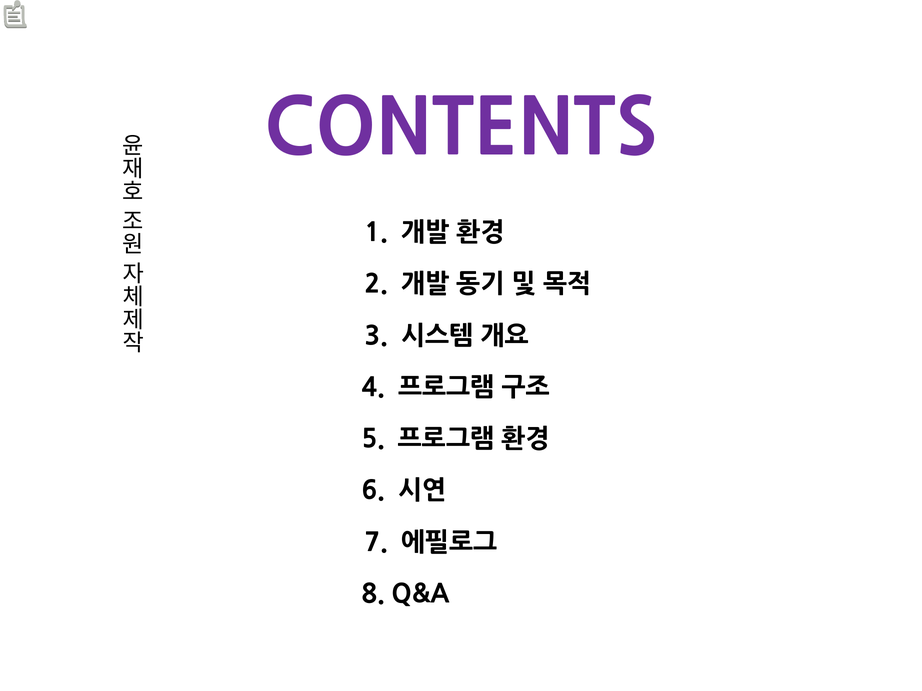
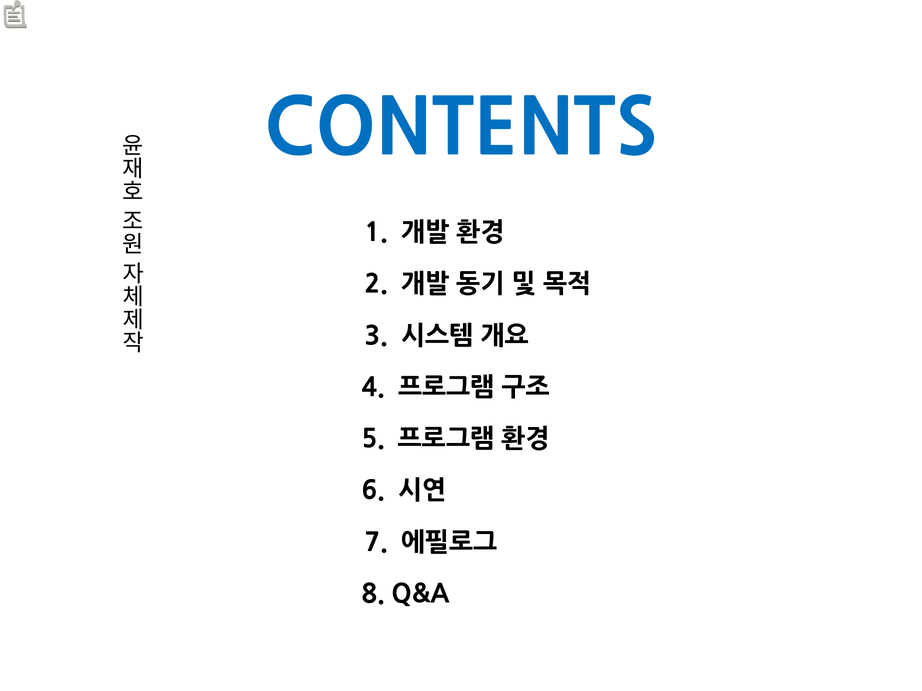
CONTENTS colour: purple -> blue (461, 129)
